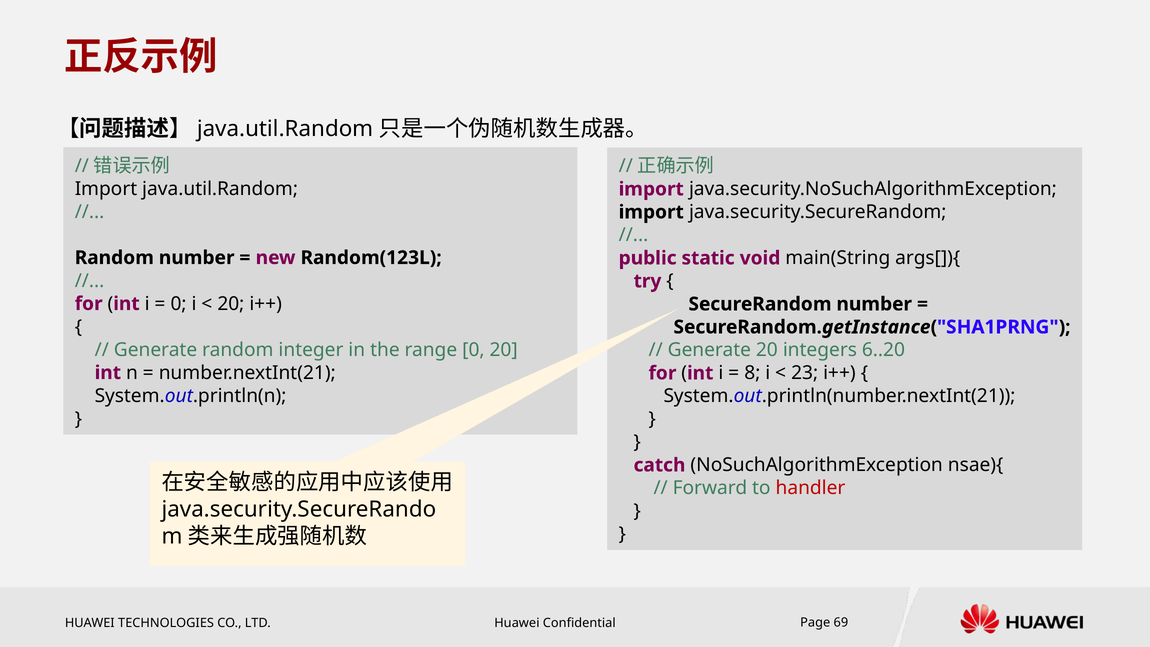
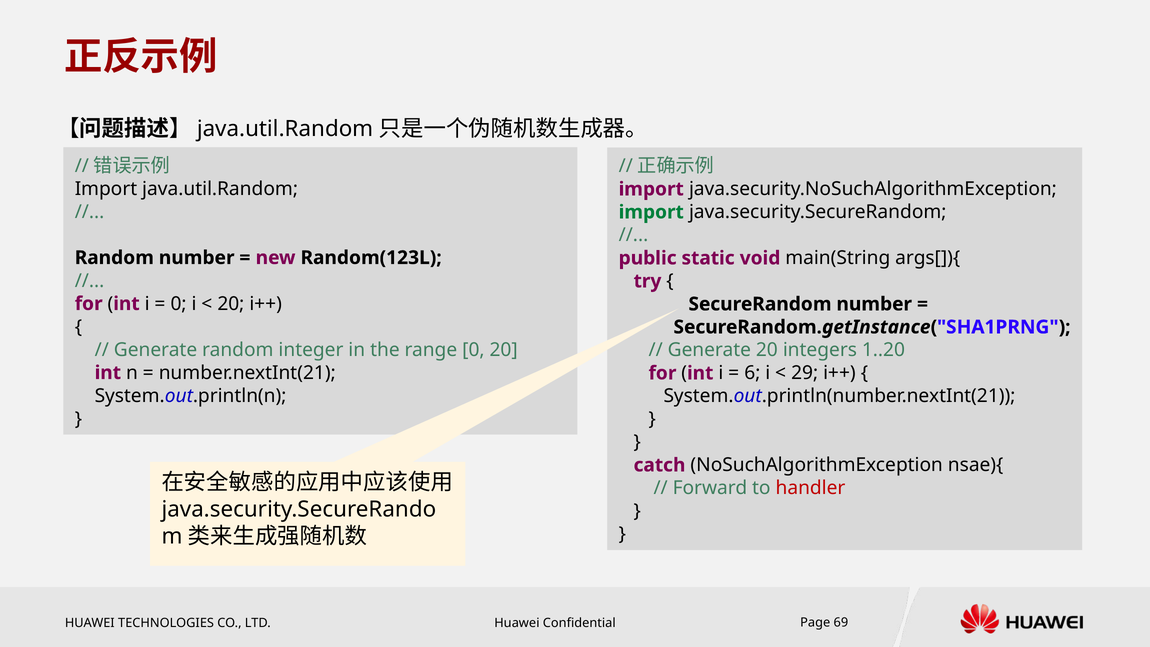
import colour: black -> green (651, 212)
6..20: 6..20 -> 1..20 (883, 350)
8: 8 -> 6 (752, 373)
23: 23 -> 29 (805, 373)
